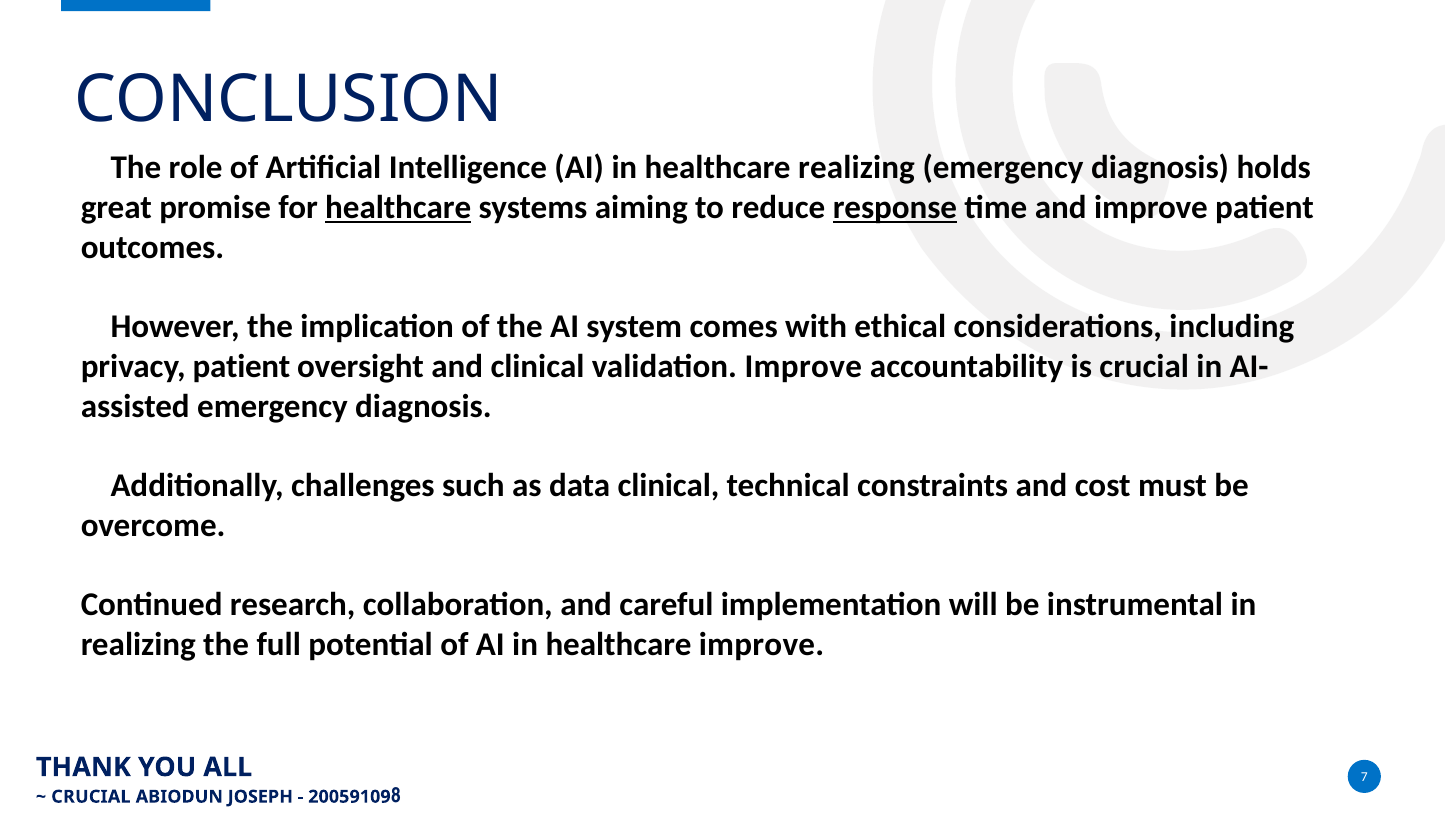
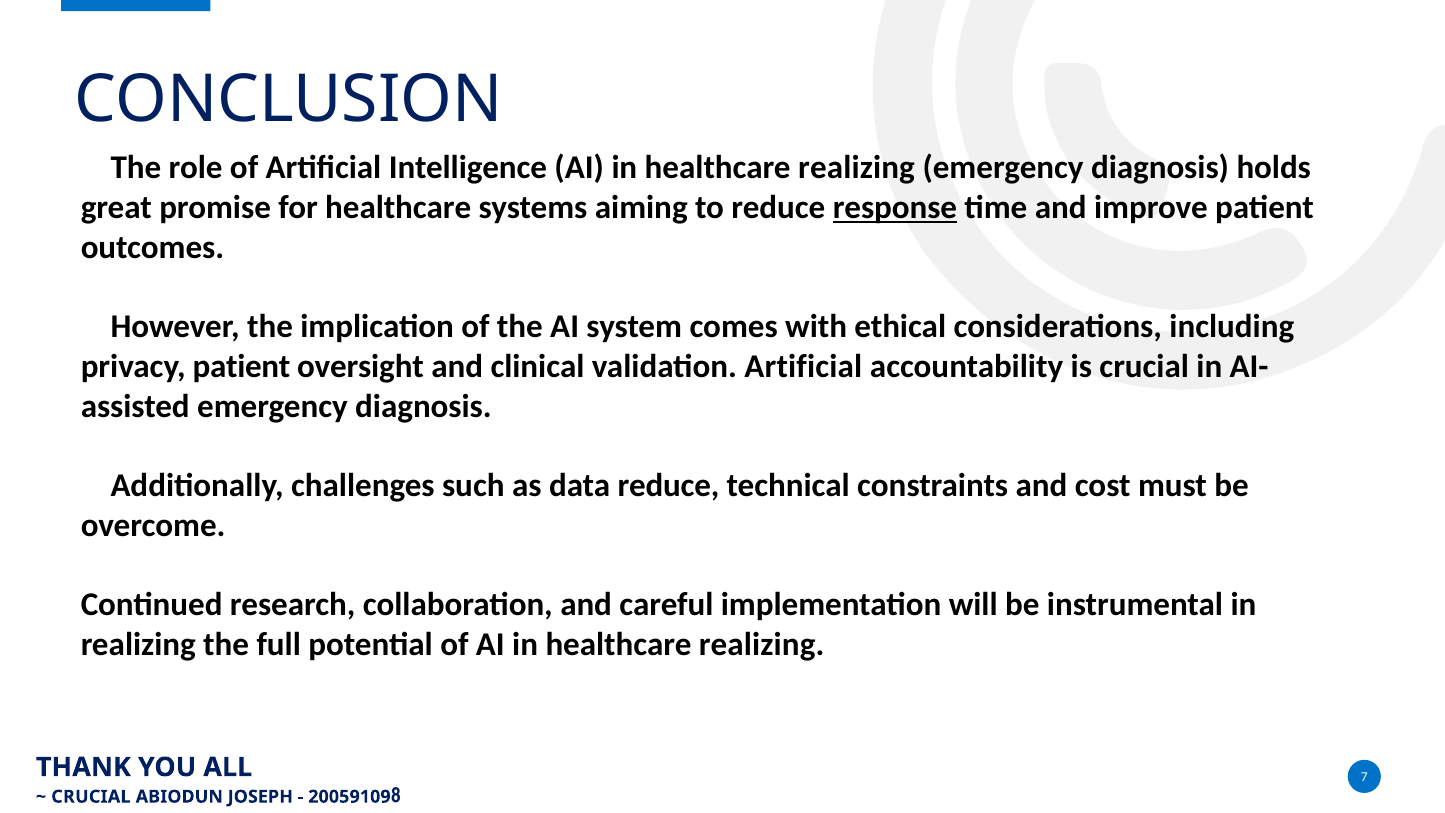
healthcare underline: present -> none (398, 207)
validation Improve: Improve -> Artificial (803, 366)
data clinical: clinical -> reduce (668, 486)
improve: improve -> realizing (762, 644)
